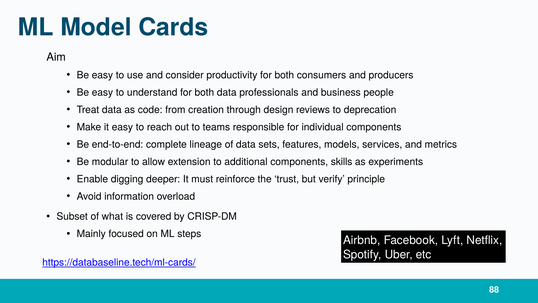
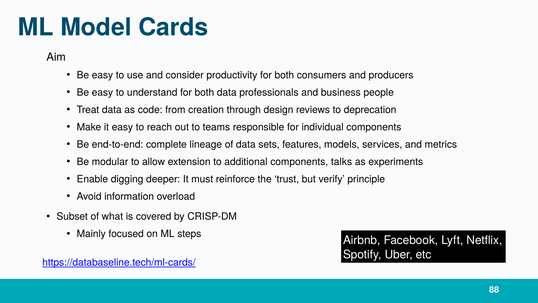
skills: skills -> talks (341, 162)
